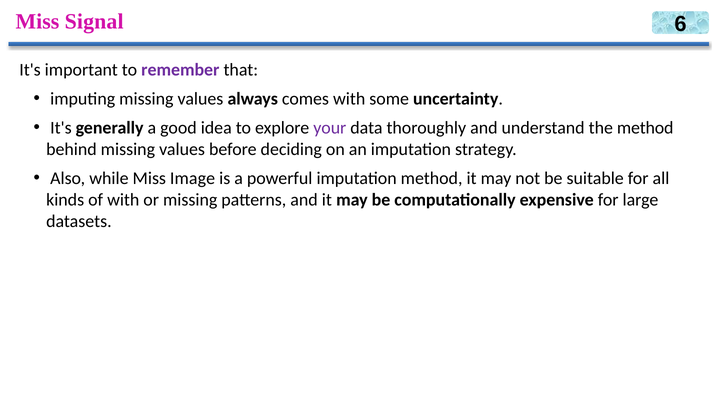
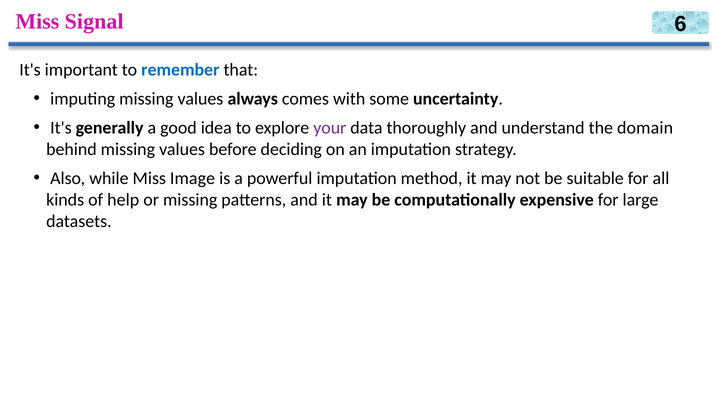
remember colour: purple -> blue (180, 70)
the method: method -> domain (645, 128)
of with: with -> help (123, 200)
